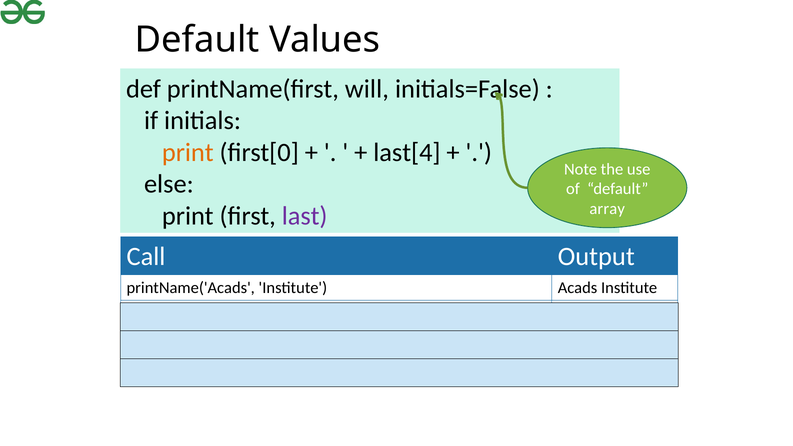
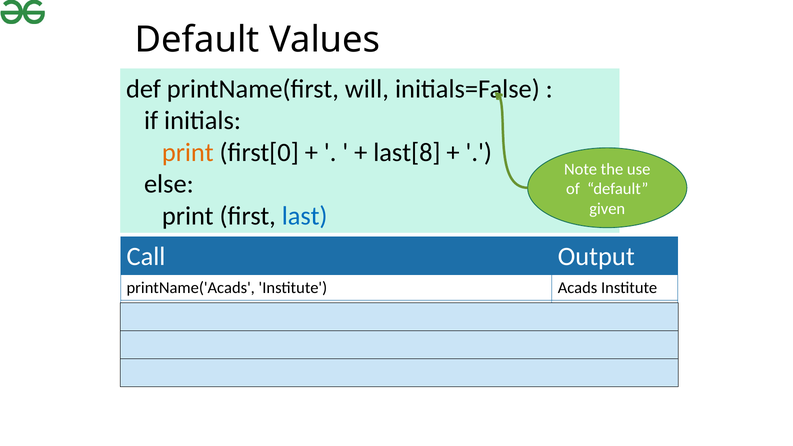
last[4: last[4 -> last[8 (407, 152)
array: array -> given (607, 209)
last colour: purple -> blue (305, 216)
